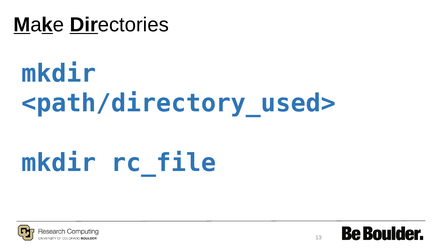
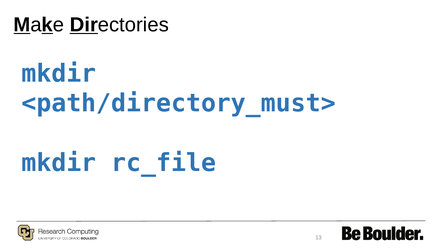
<path/directory_used>: <path/directory_used> -> <path/directory_must> (179, 103)
